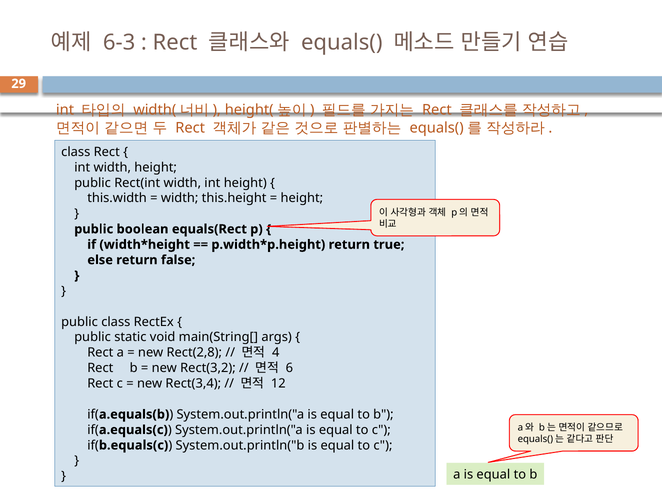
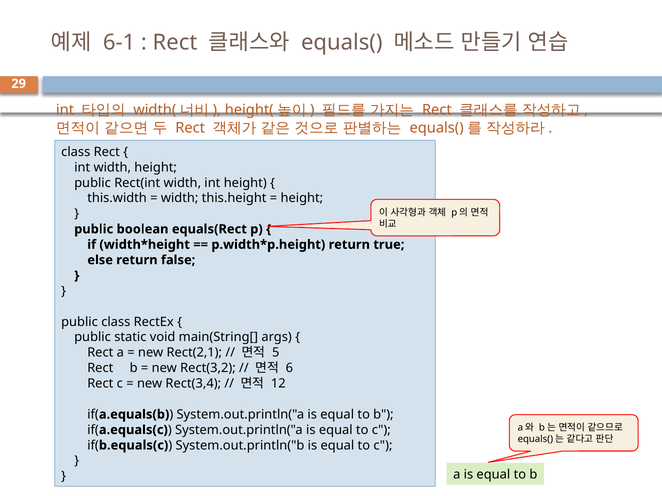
6-3: 6-3 -> 6-1 (119, 43)
Rect(2,8: Rect(2,8 -> Rect(2,1 (194, 353)
4: 4 -> 5 (276, 353)
